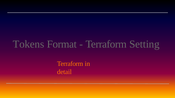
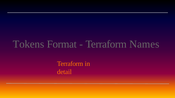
Setting: Setting -> Names (144, 44)
